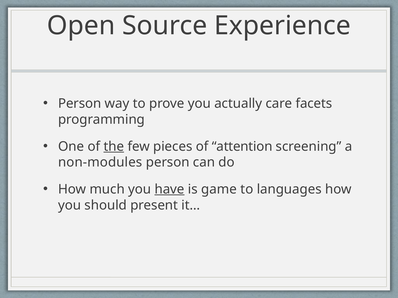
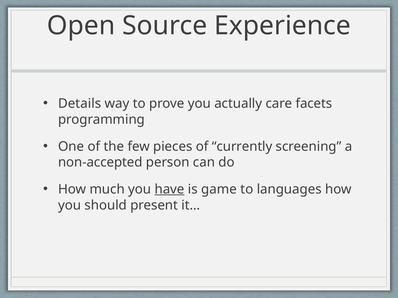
Person: Person -> Details (80, 104)
the underline: present -> none (114, 147)
attention: attention -> currently (242, 147)
non-modules: non-modules -> non-accepted (100, 163)
